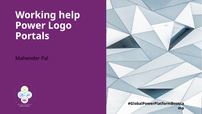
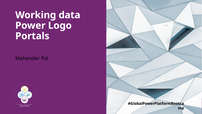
help: help -> data (69, 15)
